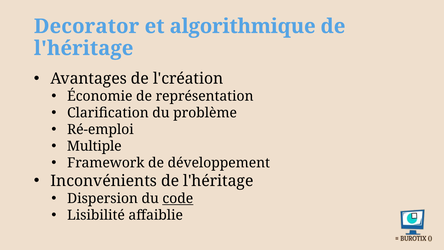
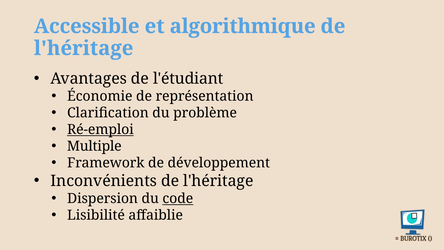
Decorator: Decorator -> Accessible (87, 26)
l'création: l'création -> l'étudiant (188, 79)
Ré-emploi underline: none -> present (100, 130)
